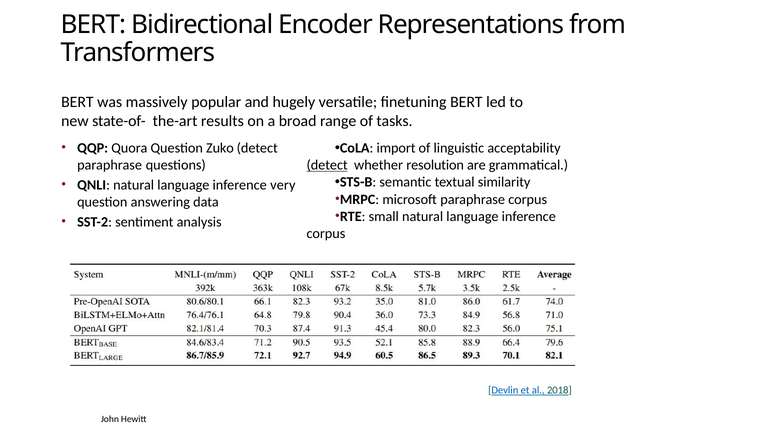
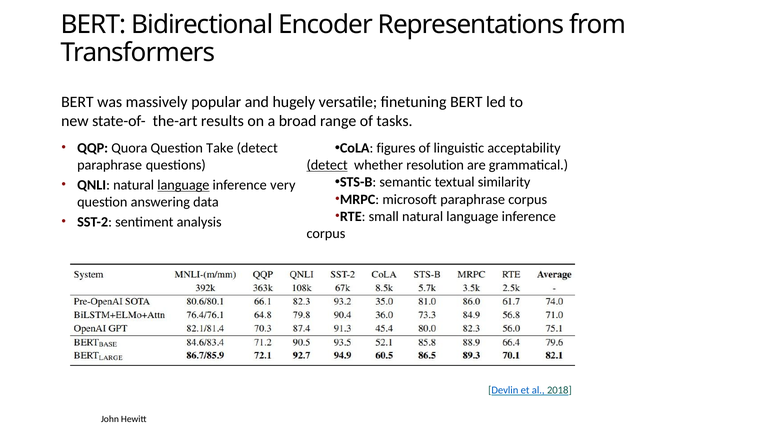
Zuko: Zuko -> Take (220, 148)
import: import -> figures (396, 148)
language underline: none -> present (183, 185)
